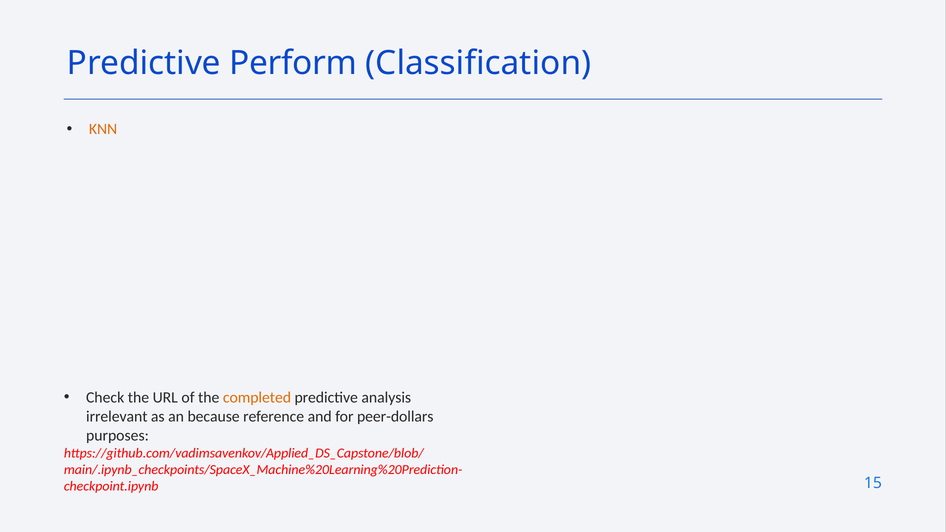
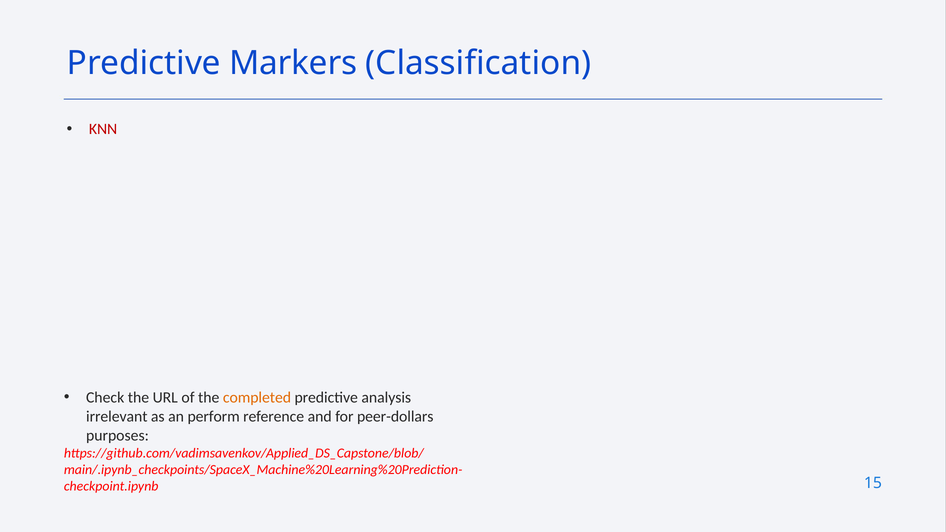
Perform: Perform -> Markers (293, 63)
KNN colour: orange -> red (103, 129)
because: because -> perform (214, 417)
